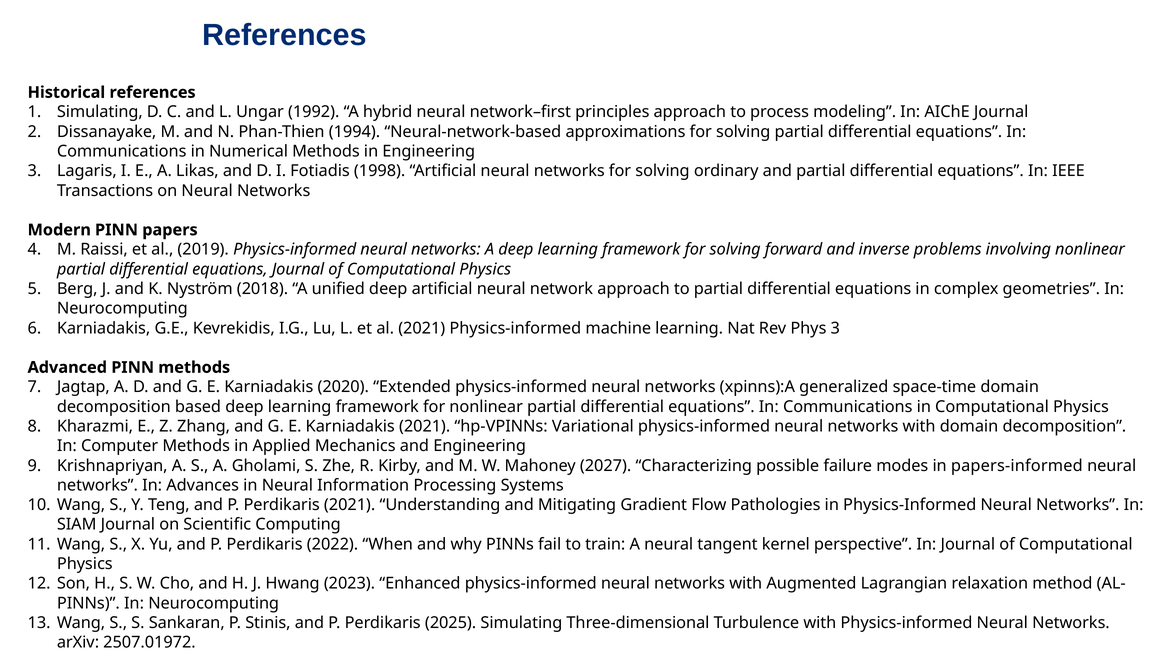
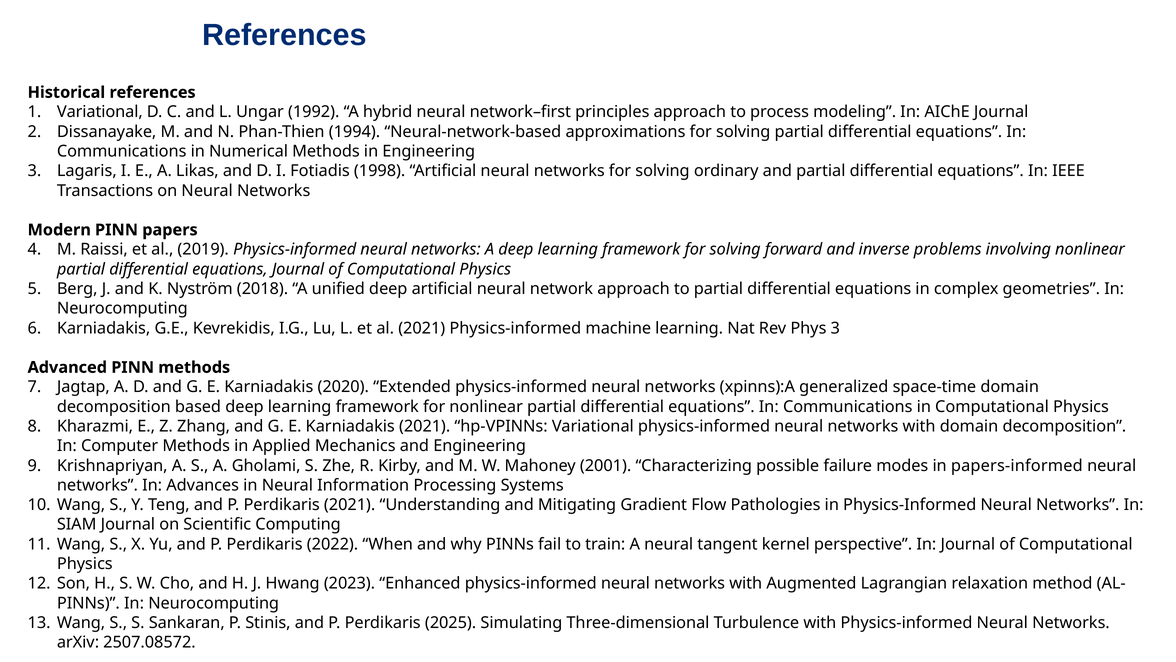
Simulating: Simulating -> Variational (100, 112)
2027: 2027 -> 2001 (606, 465)
2507.01972: 2507.01972 -> 2507.08572 (149, 642)
